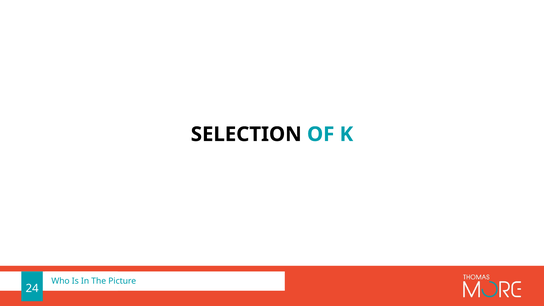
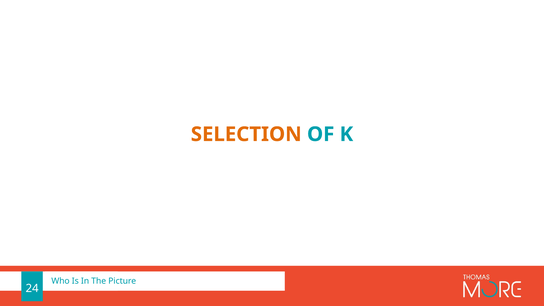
SELECTION colour: black -> orange (246, 134)
